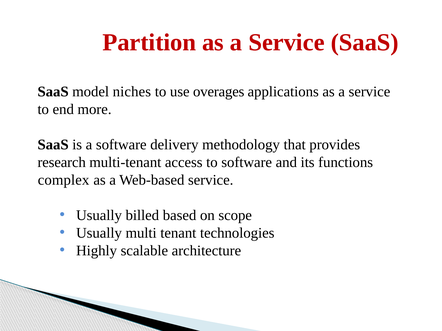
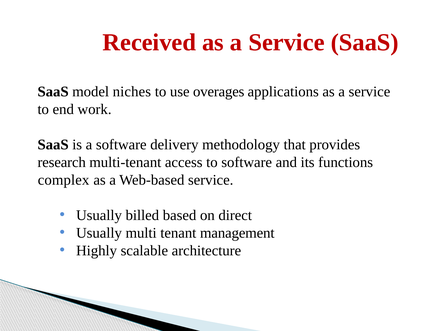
Partition: Partition -> Received (149, 43)
more: more -> work (95, 109)
scope: scope -> direct (235, 216)
technologies: technologies -> management (237, 233)
